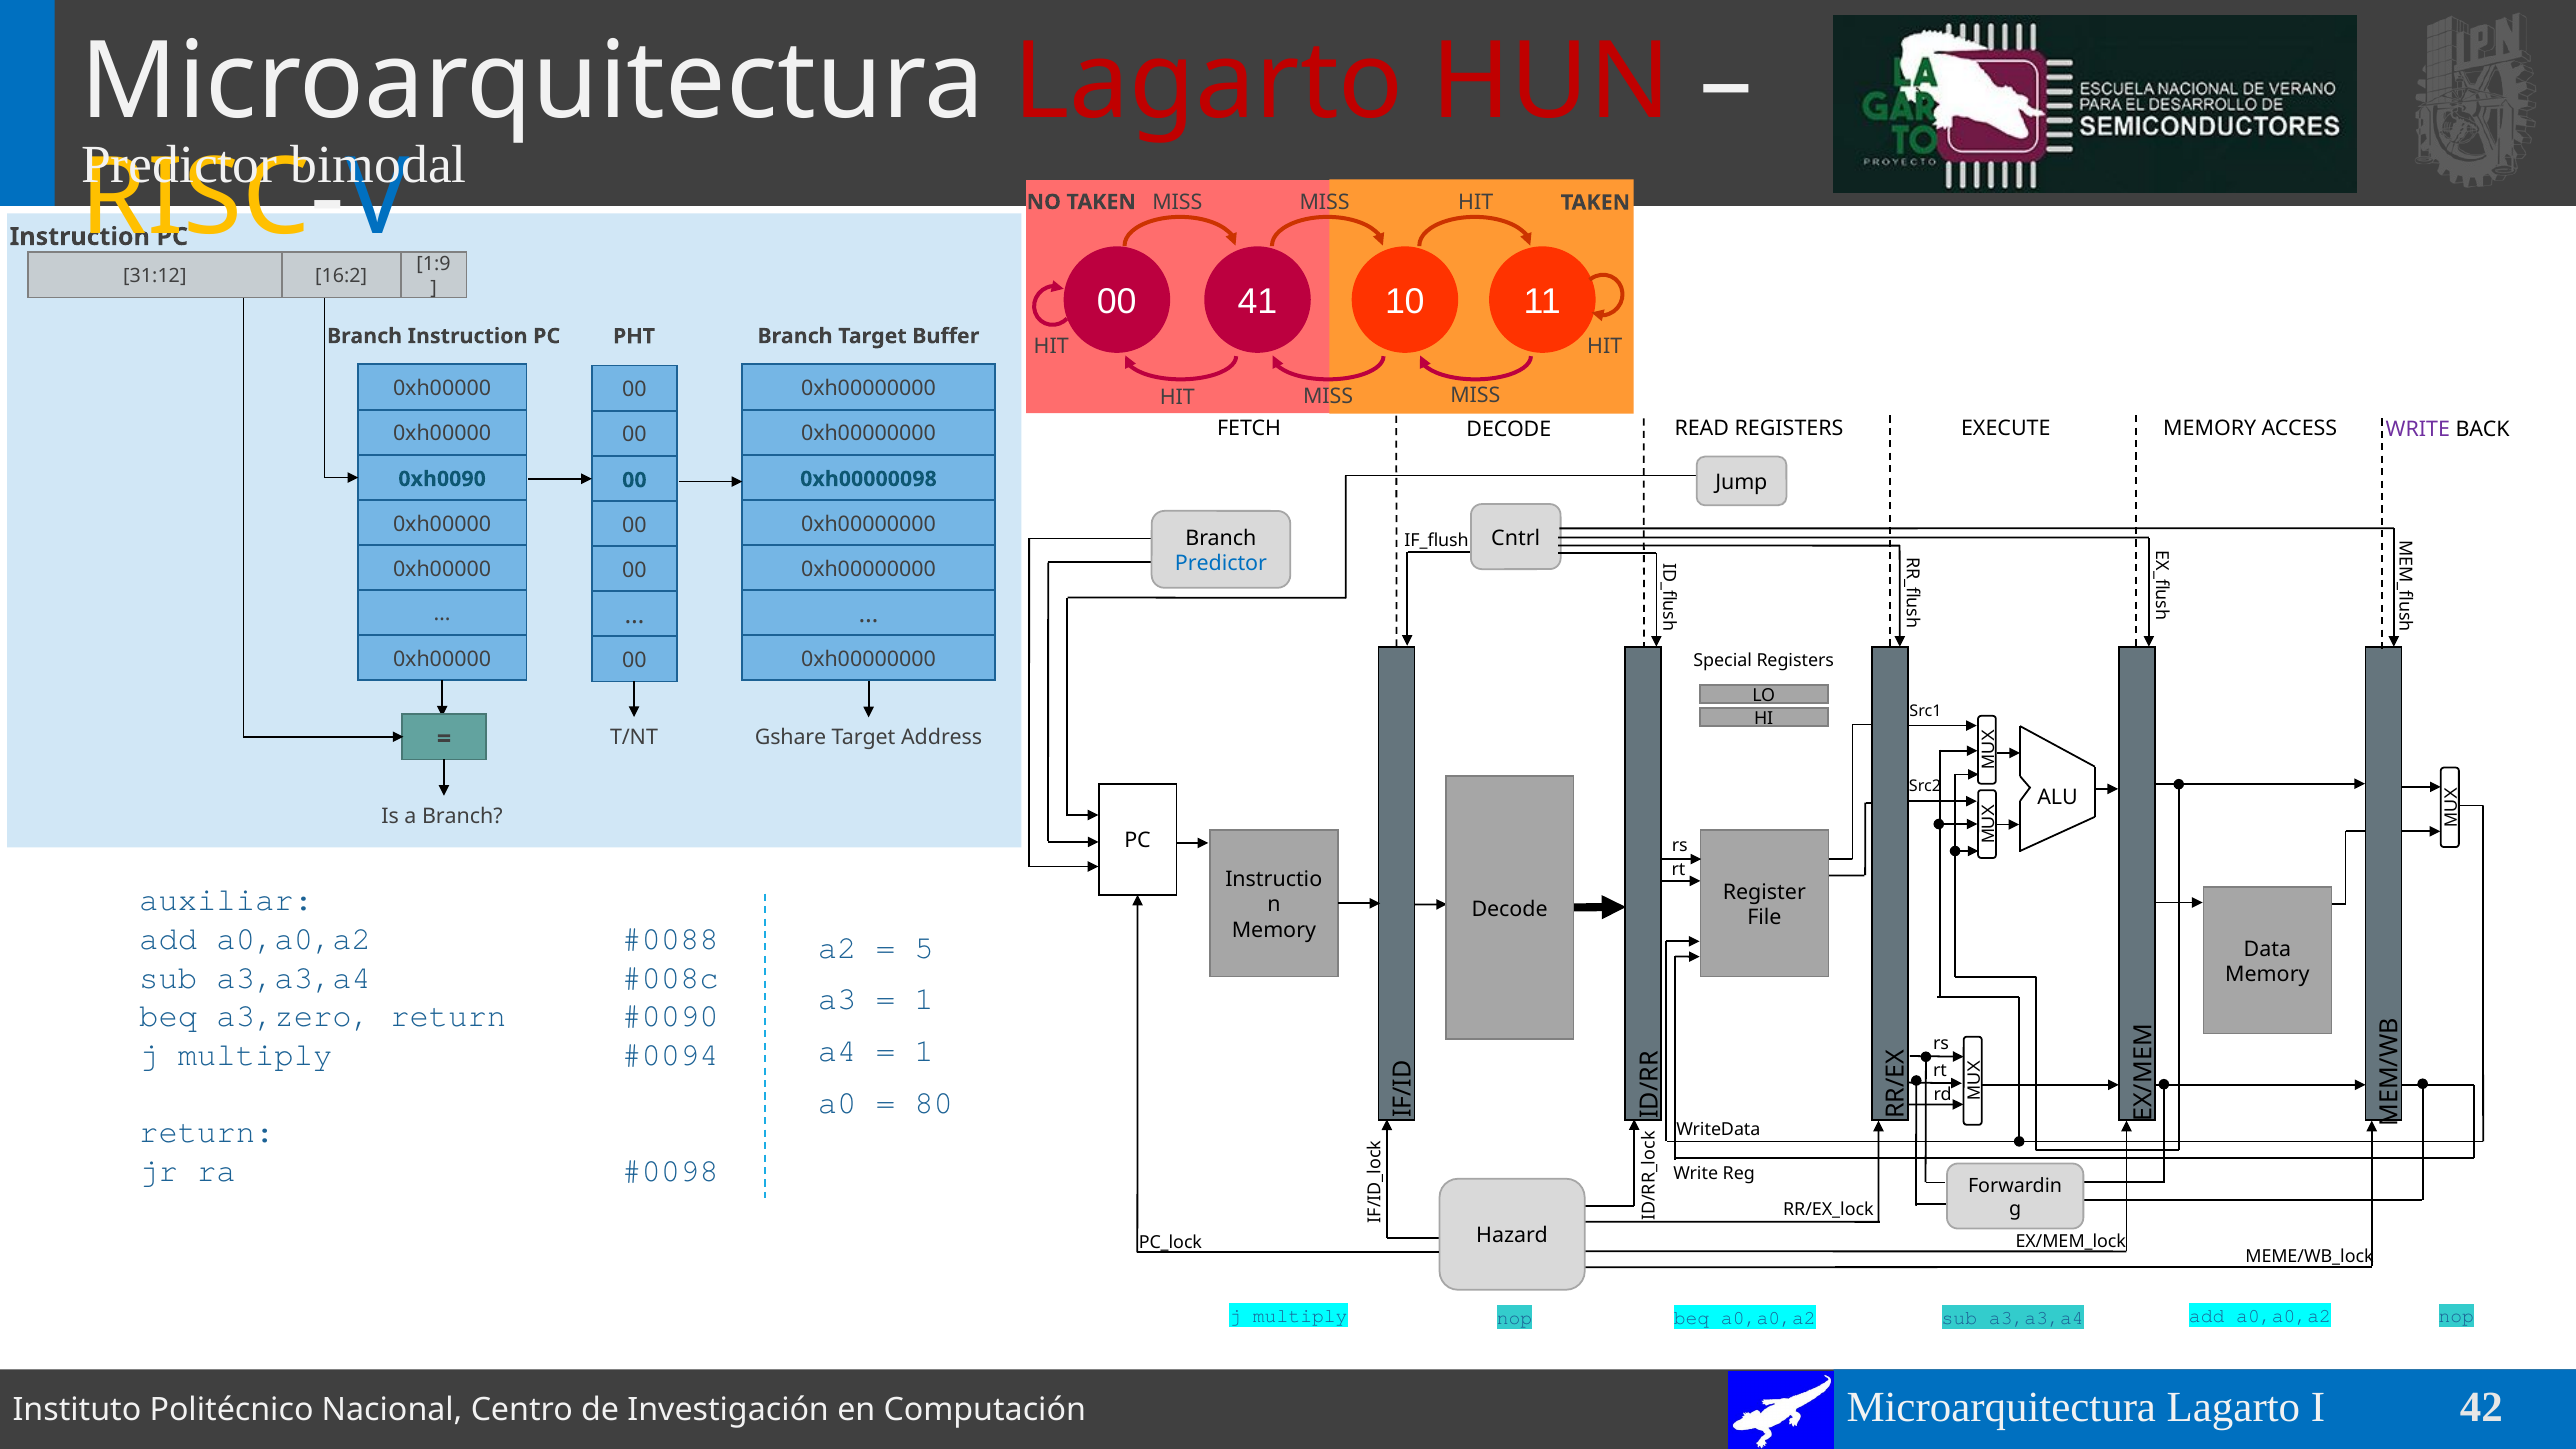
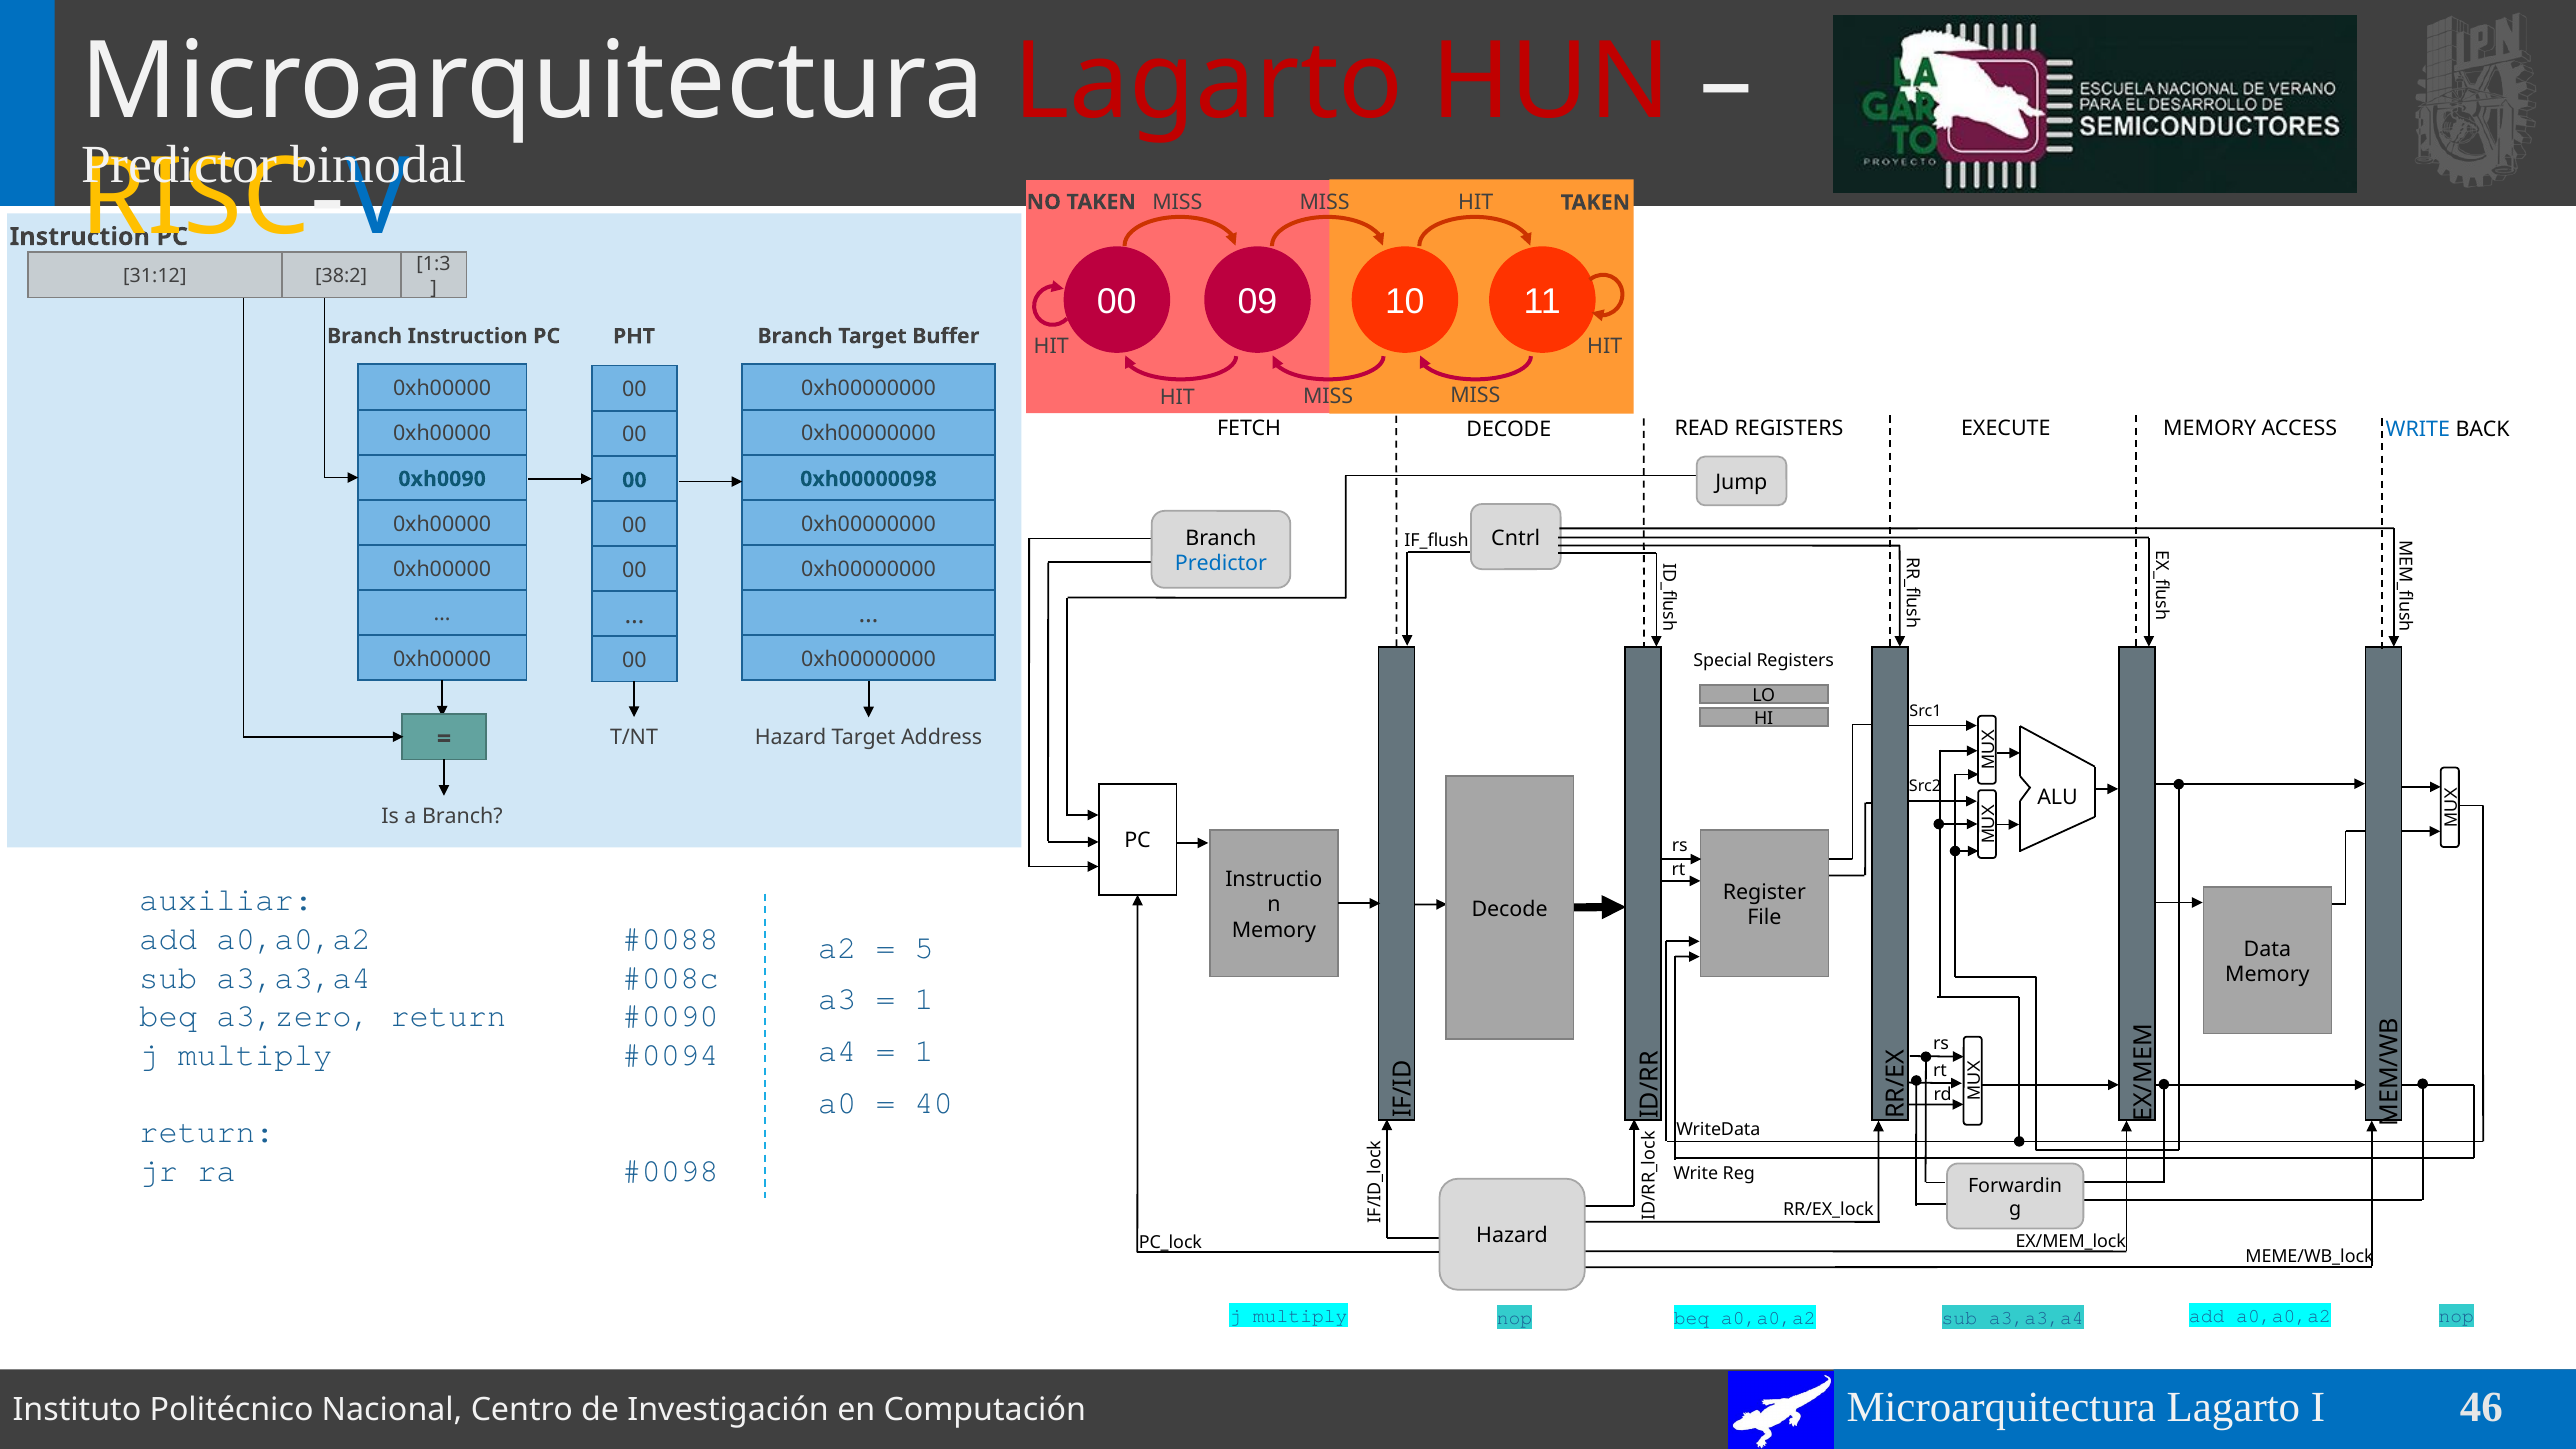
1:9: 1:9 -> 1:3 (434, 264)
16:2: 16:2 -> 38:2 (341, 276)
41: 41 -> 09 (1257, 302)
WRITE colour: purple -> blue (2418, 430)
T/NT Gshare: Gshare -> Hazard (791, 737)
80: 80 -> 40 (934, 1102)
42: 42 -> 46 (2481, 1408)
